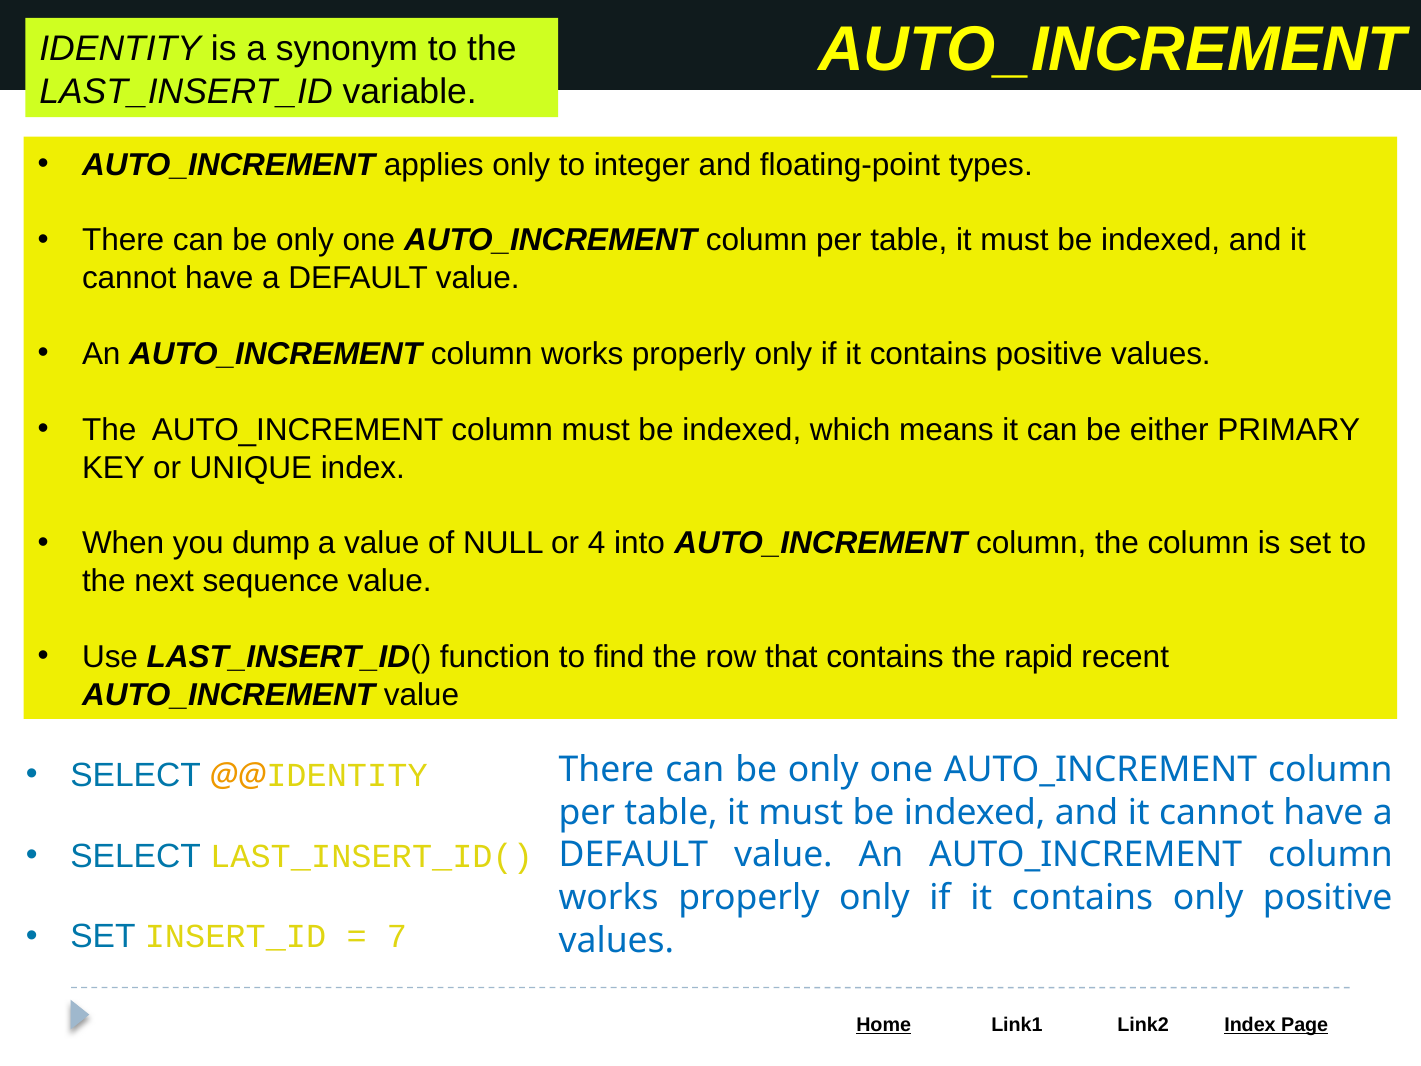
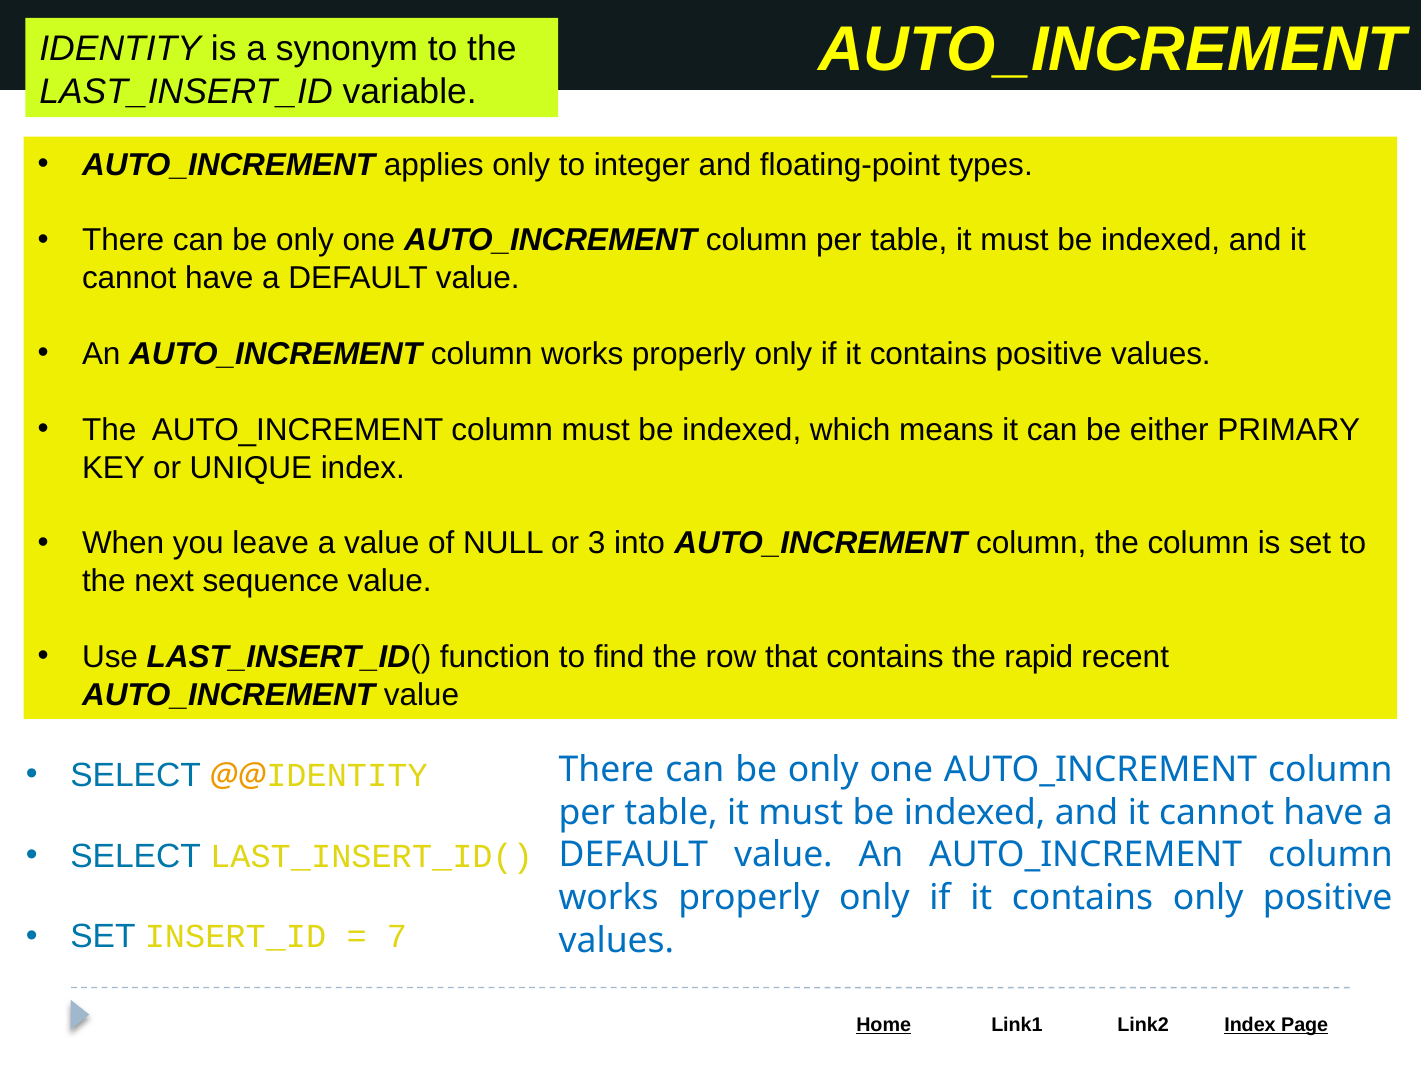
dump: dump -> leave (271, 543)
4: 4 -> 3 (597, 543)
